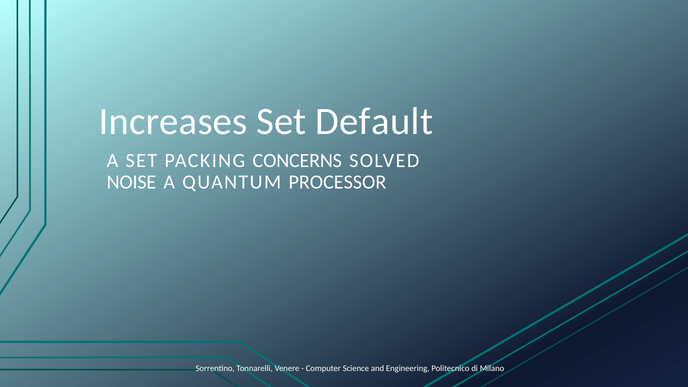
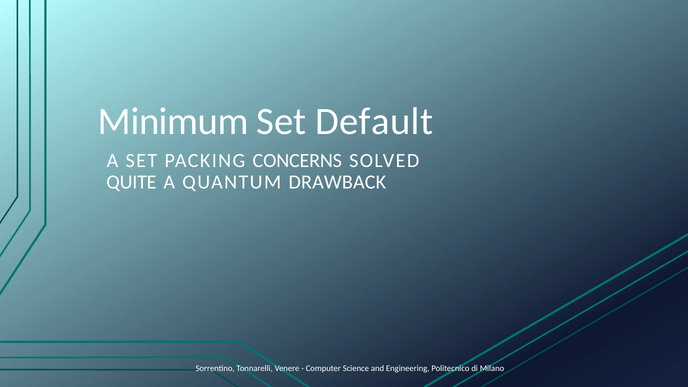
Increases: Increases -> Minimum (173, 121)
NOISE: NOISE -> QUITE (131, 182)
PROCESSOR: PROCESSOR -> DRAWBACK (337, 182)
